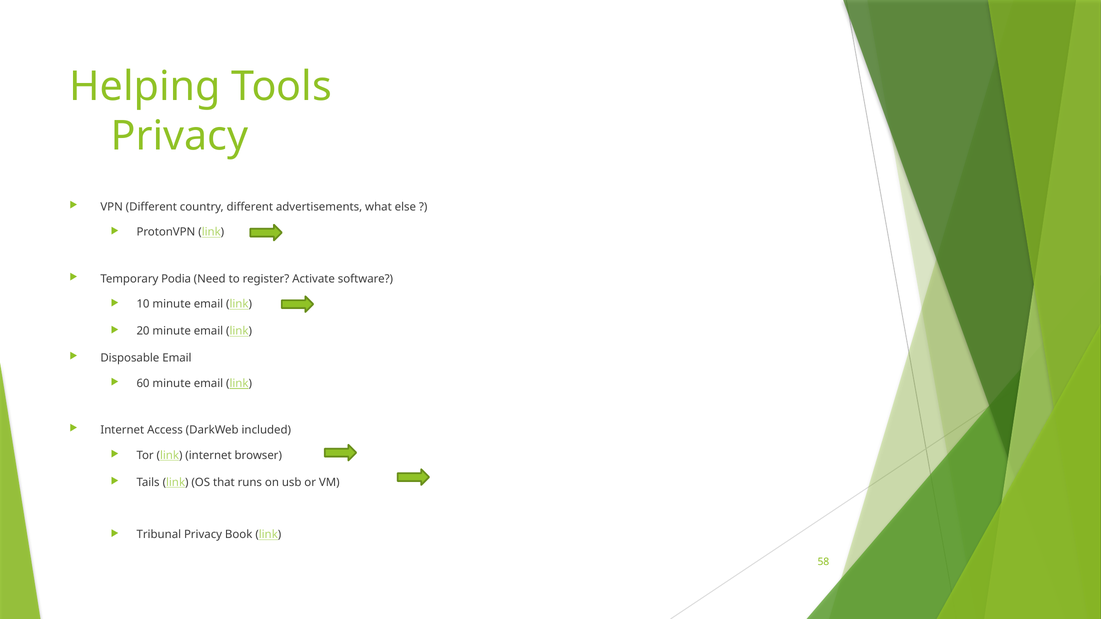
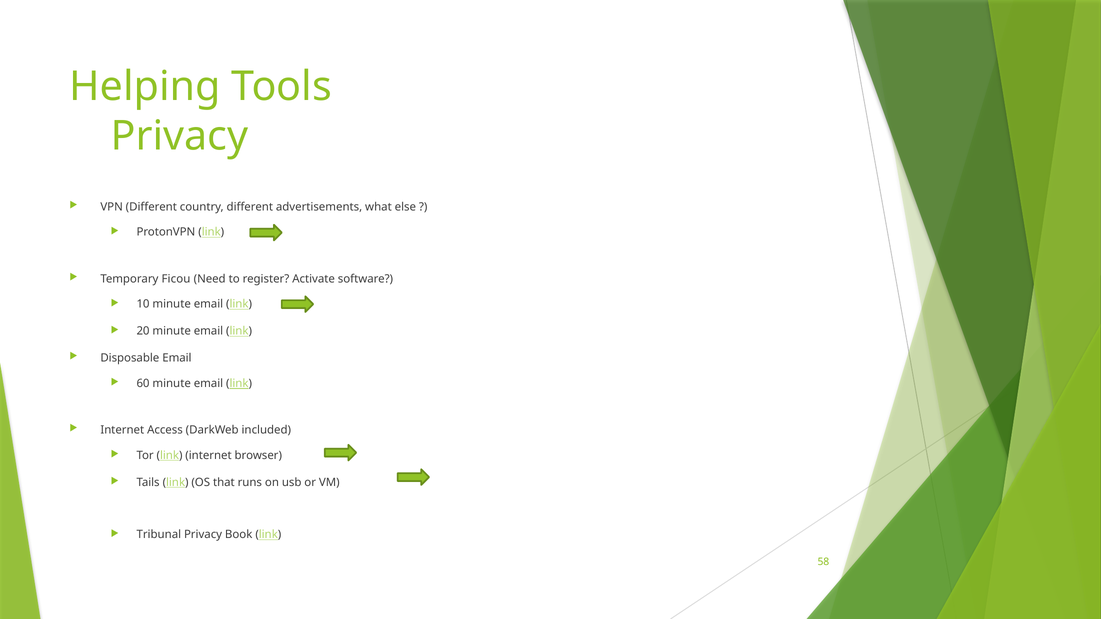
Podia: Podia -> Ficou (176, 279)
